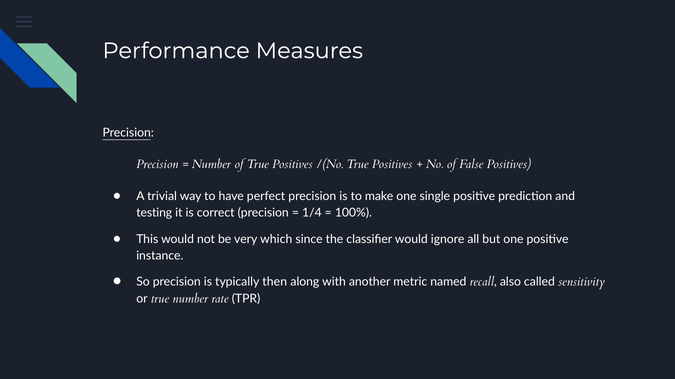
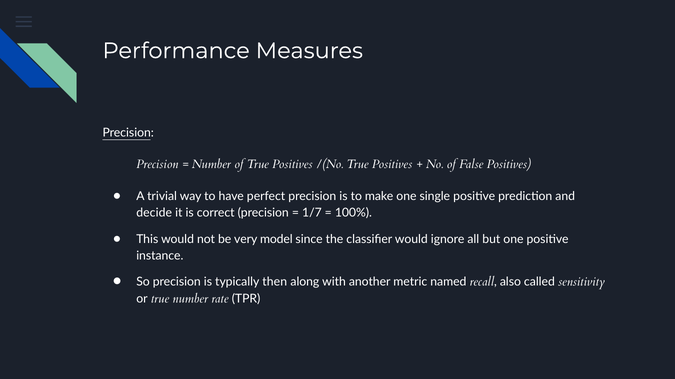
testing: testing -> decide (154, 213)
1/4: 1/4 -> 1/7 (312, 213)
which: which -> model (276, 239)
